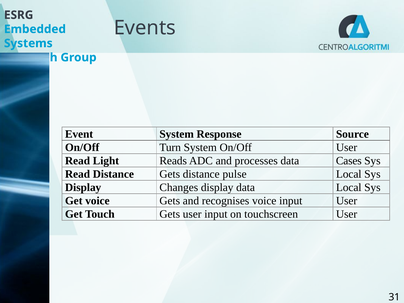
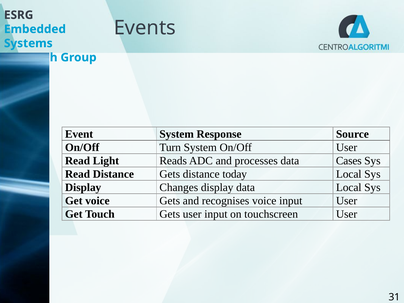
pulse: pulse -> today (235, 174)
